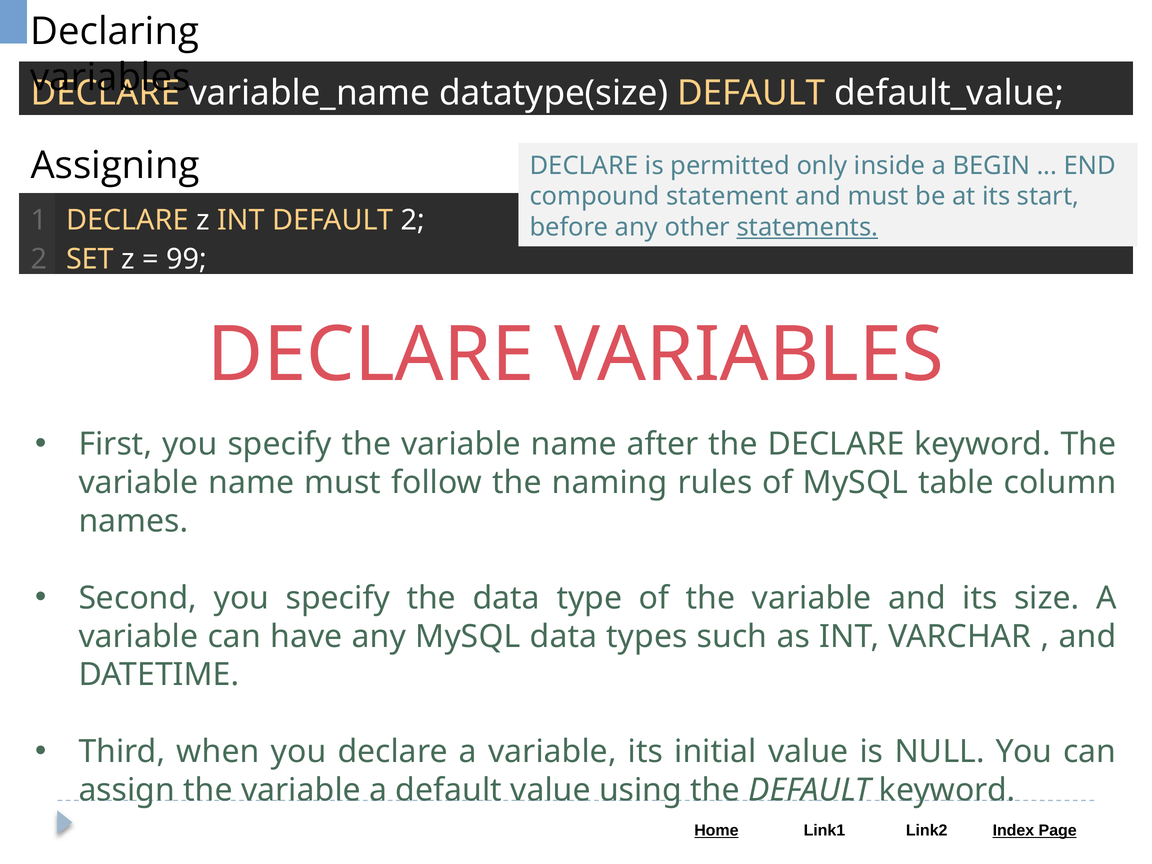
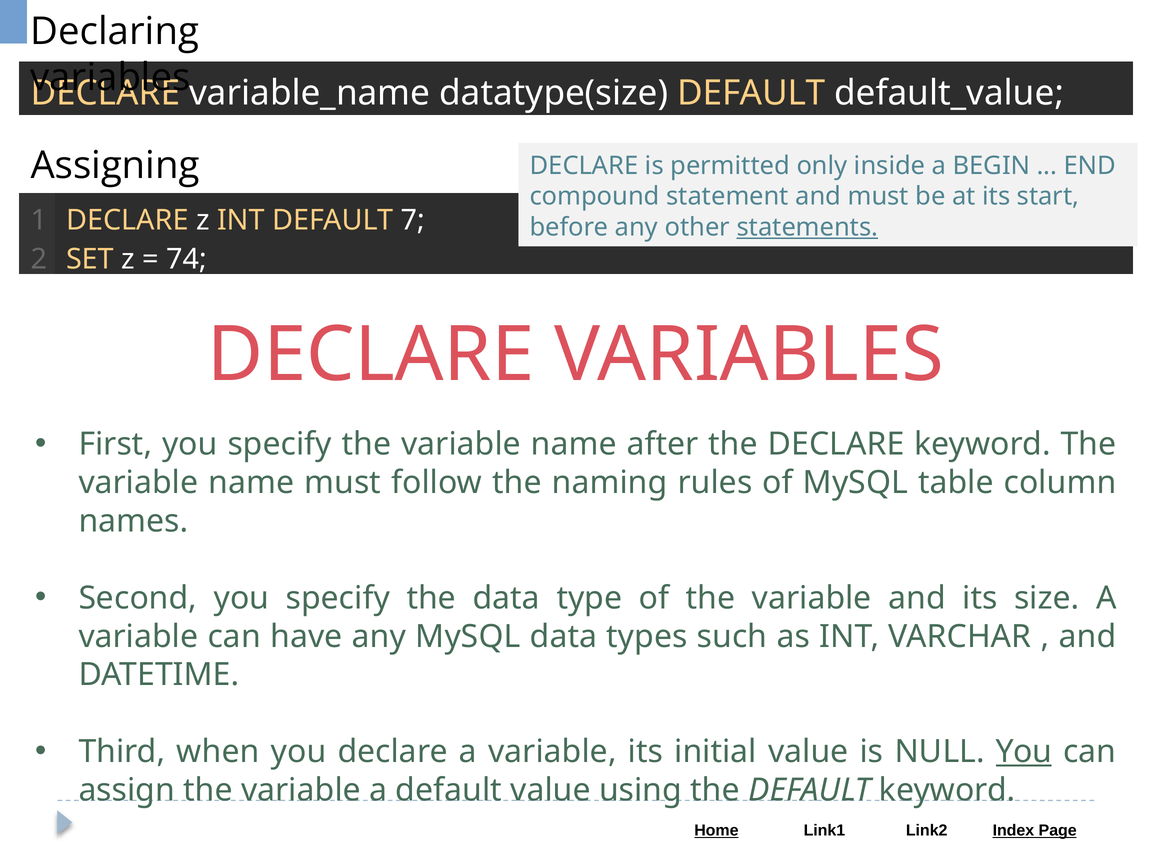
DEFAULT 2: 2 -> 7 (413, 220)
99: 99 -> 74 (186, 259)
You underline: none -> present (1024, 752)
